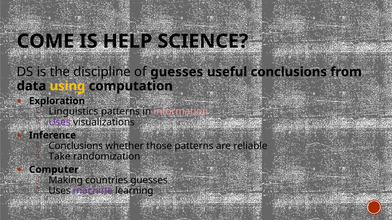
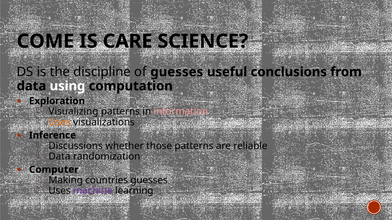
HELP: HELP -> CARE (128, 41)
using colour: yellow -> white (67, 86)
Linguistics: Linguistics -> Visualizing (73, 112)
Uses colour: purple -> orange (60, 122)
Conclusions: Conclusions -> Discussions (76, 146)
Take: Take -> Data (60, 157)
